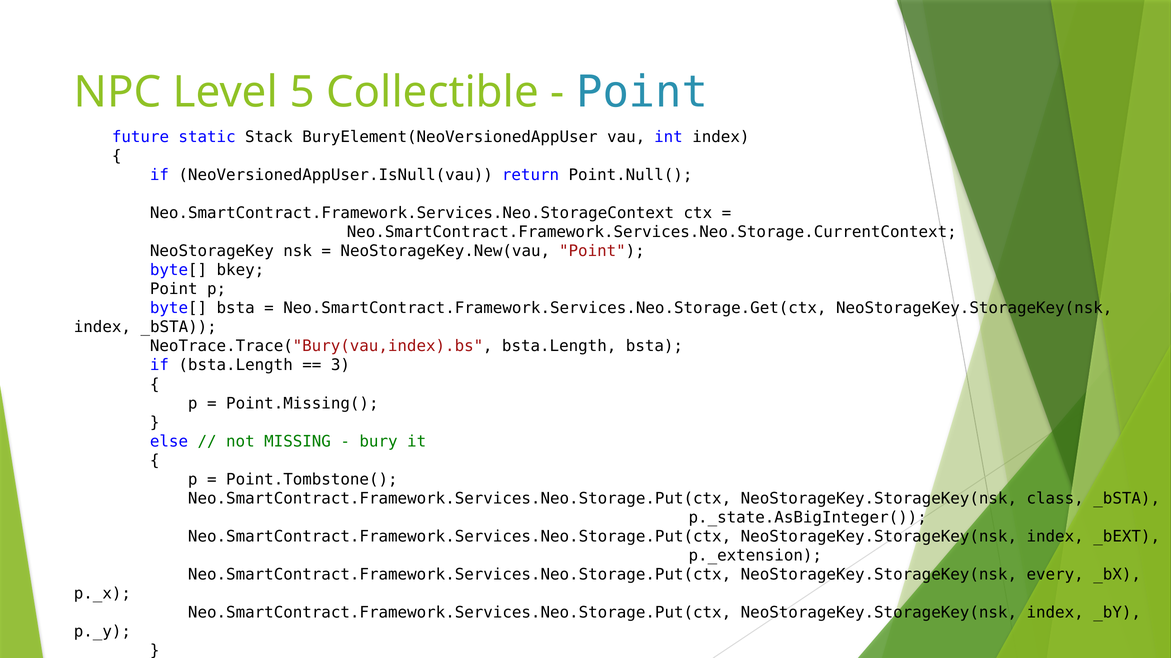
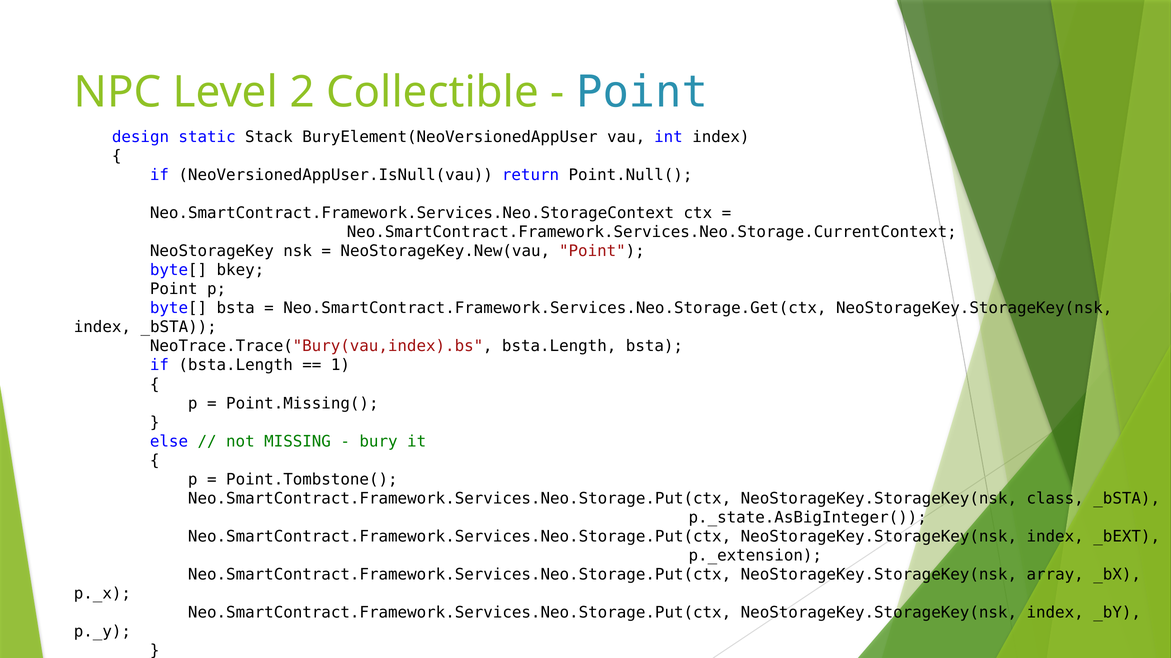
5: 5 -> 2 (302, 92)
future: future -> design (140, 137)
3: 3 -> 1 (340, 366)
every: every -> array (1055, 575)
